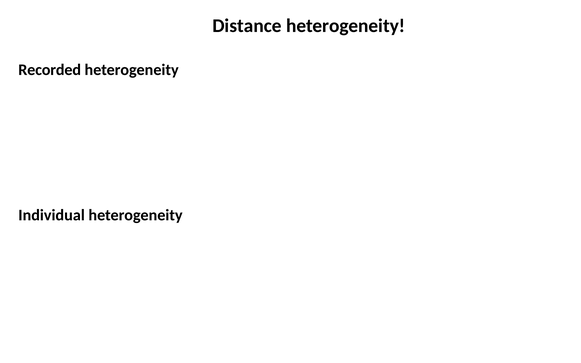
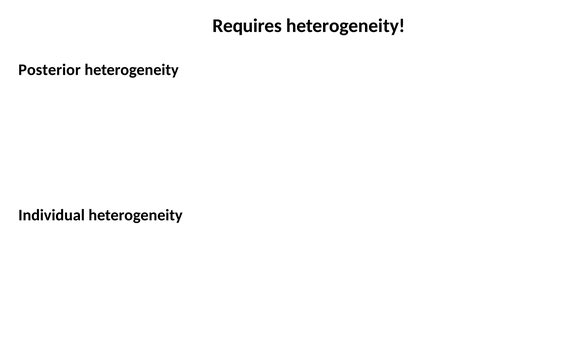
Distance: Distance -> Requires (247, 26)
Recorded: Recorded -> Posterior (50, 70)
